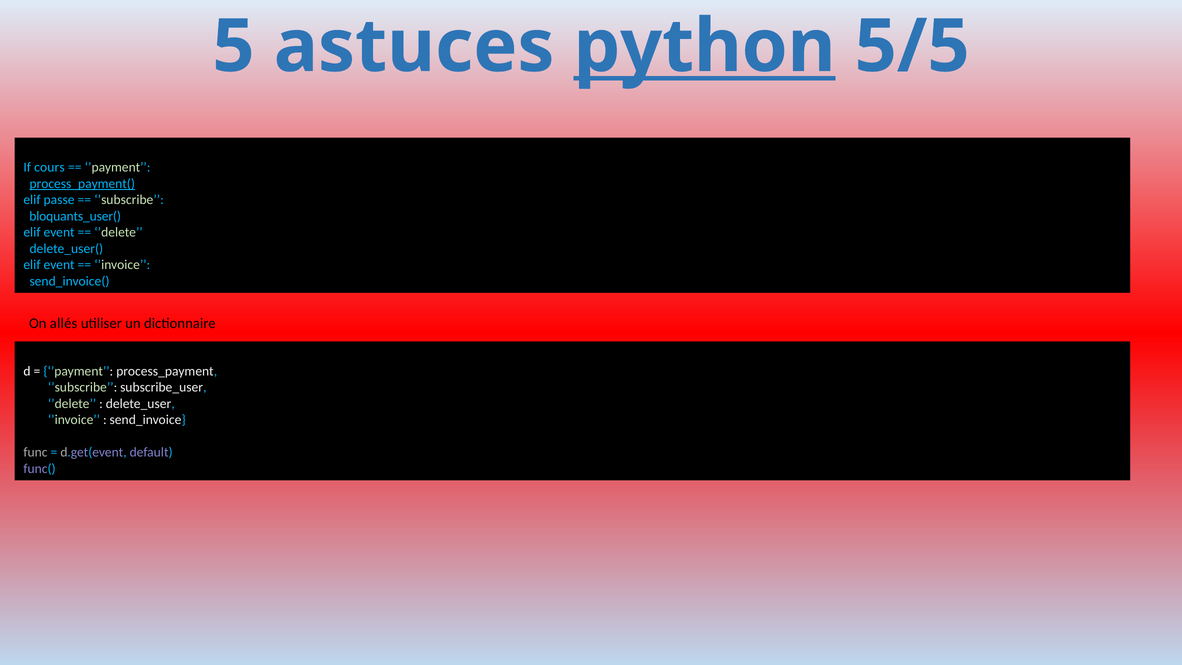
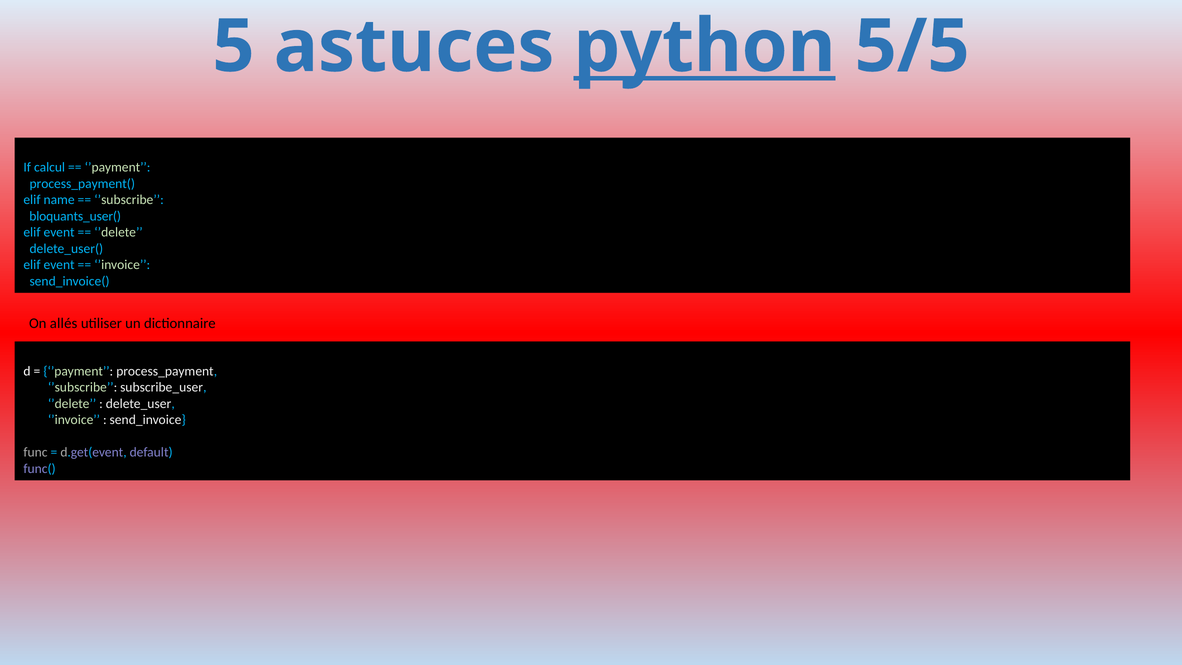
cours: cours -> calcul (50, 167)
process_payment( underline: present -> none (82, 184)
passe: passe -> name (59, 200)
